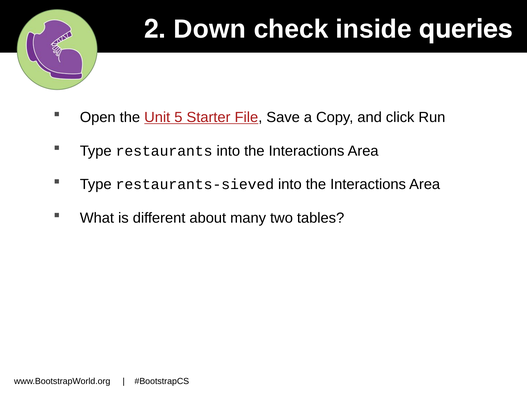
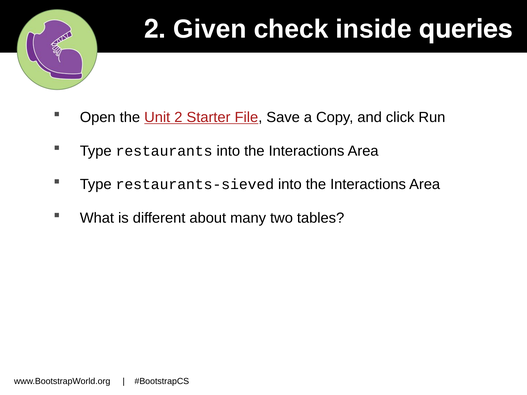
Down: Down -> Given (210, 29)
Unit 5: 5 -> 2 (178, 117)
